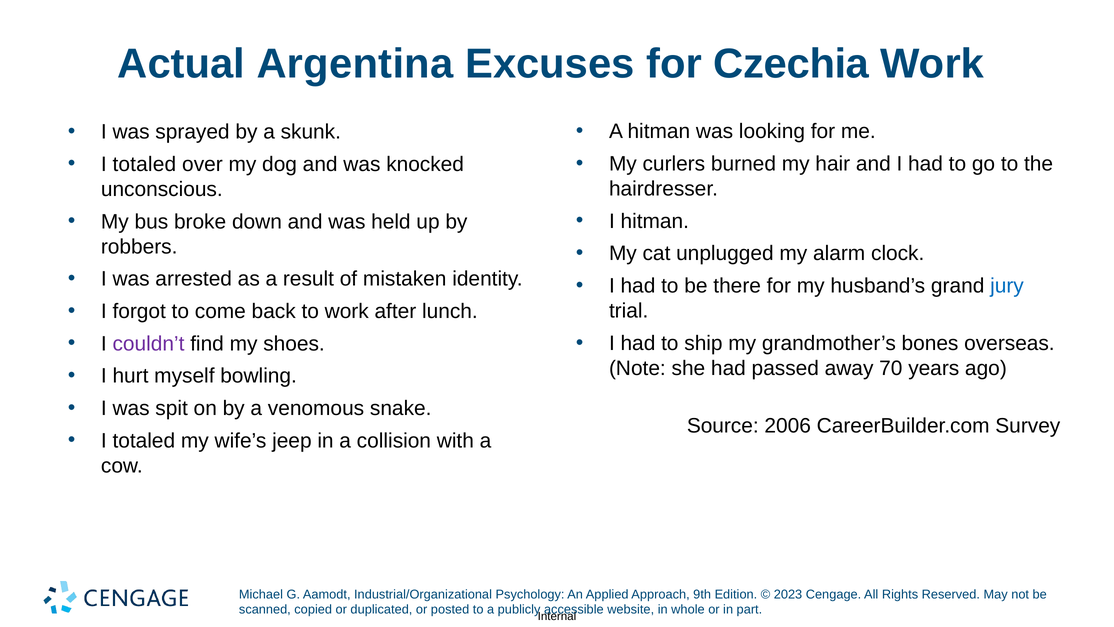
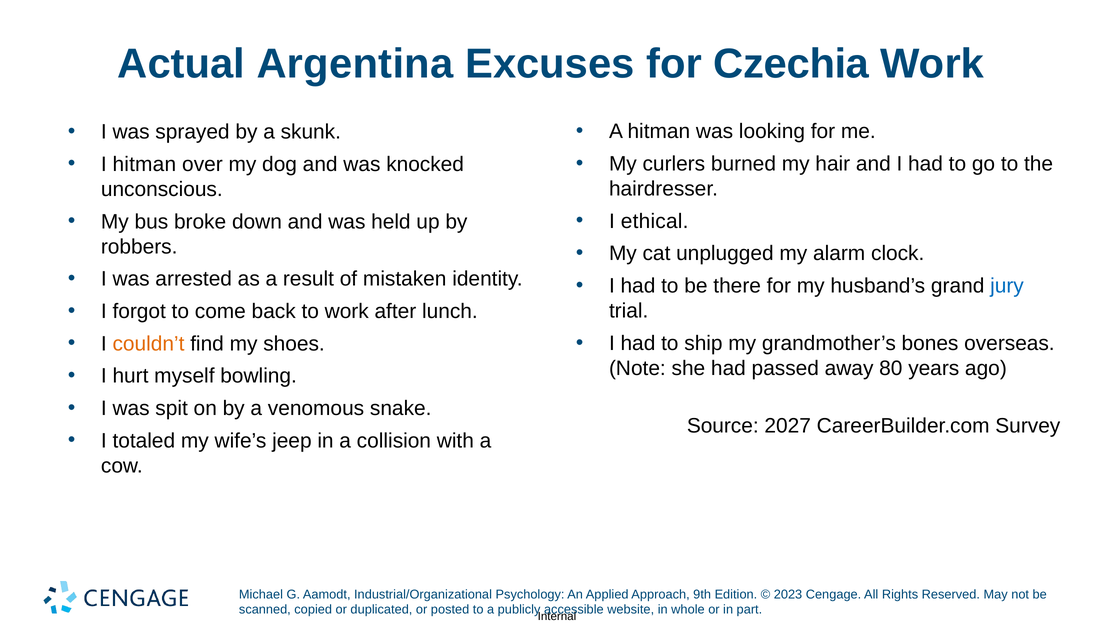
totaled: totaled -> hitman (144, 164)
I hitman: hitman -> ethical (655, 221)
couldn’t colour: purple -> orange (148, 343)
70: 70 -> 80 (891, 368)
2006: 2006 -> 2027 (788, 425)
